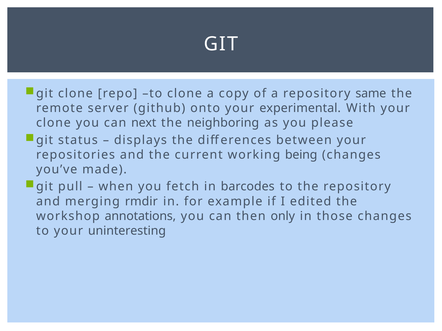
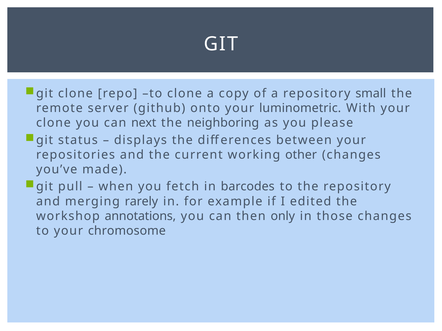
same: same -> small (371, 94)
experimental: experimental -> luminometric (300, 108)
being: being -> other (301, 155)
rmdir: rmdir -> rarely (141, 202)
uninteresting: uninteresting -> chromosome (127, 231)
